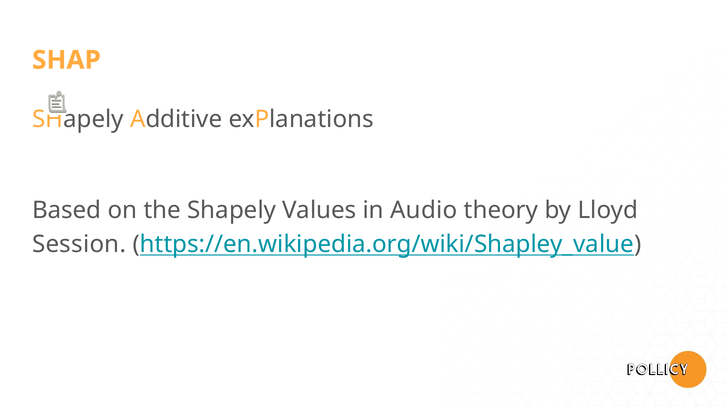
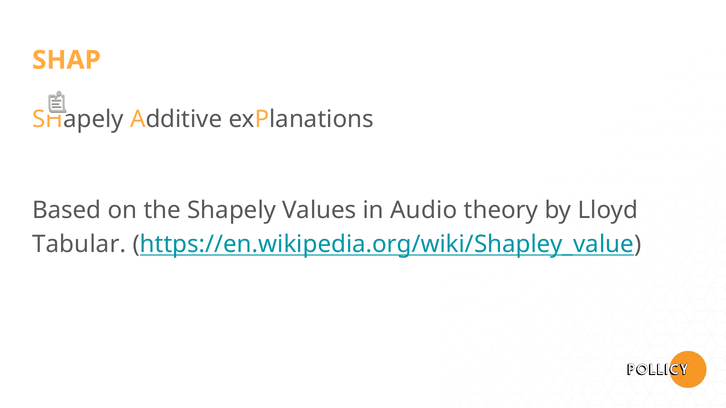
Session: Session -> Tabular (79, 244)
